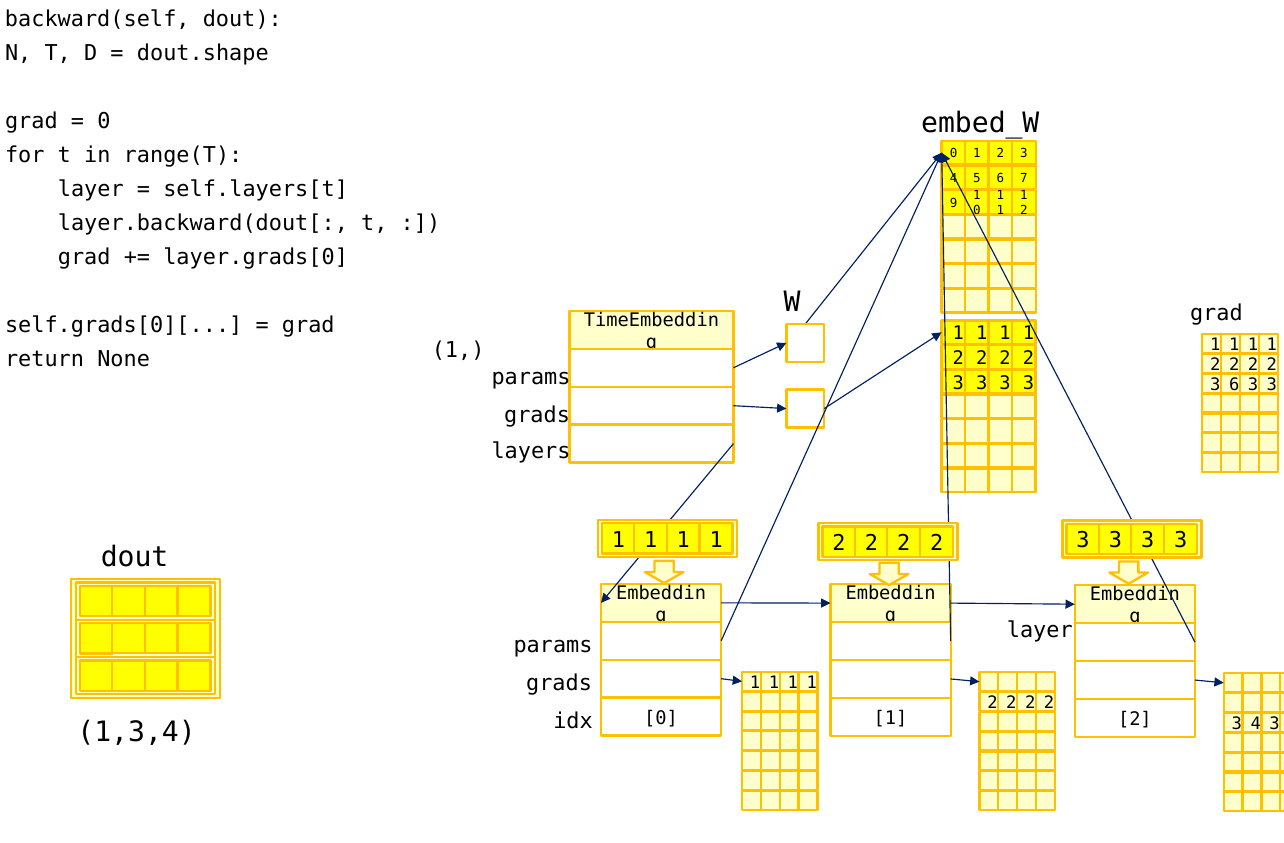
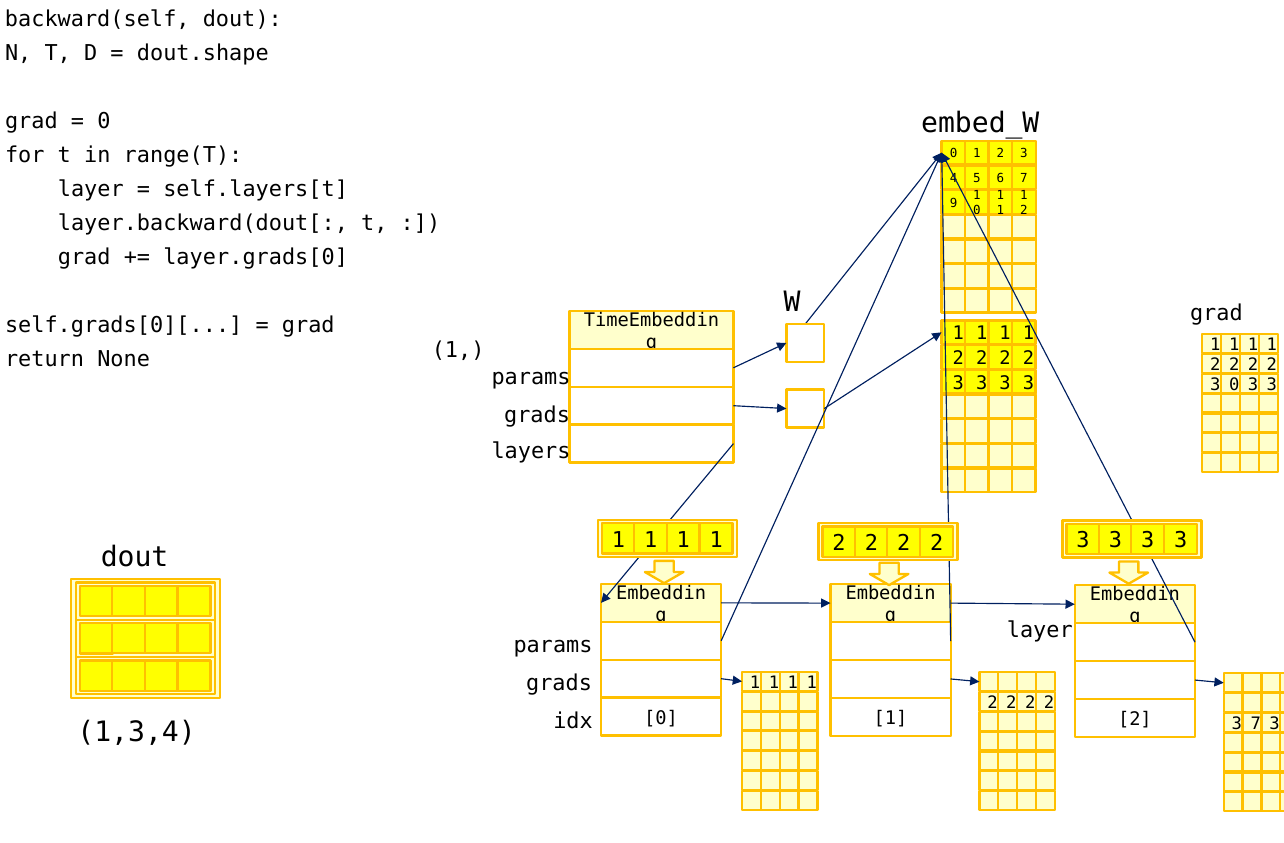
3 6: 6 -> 0 (1234, 385)
4: 4 -> 7 (1256, 724)
